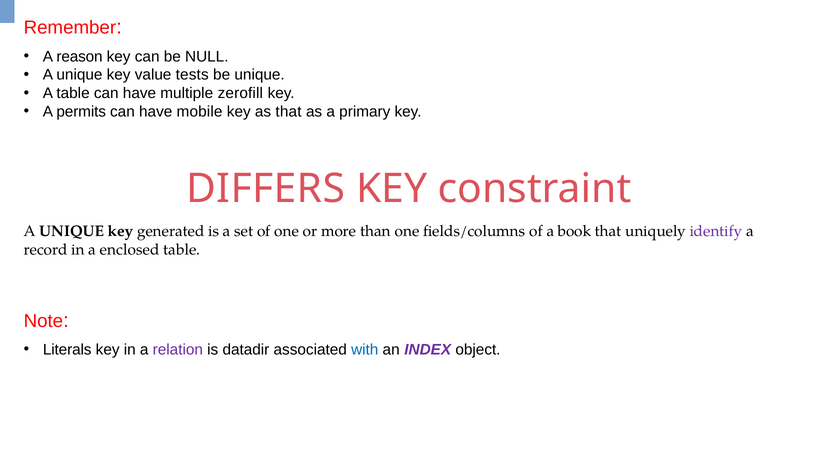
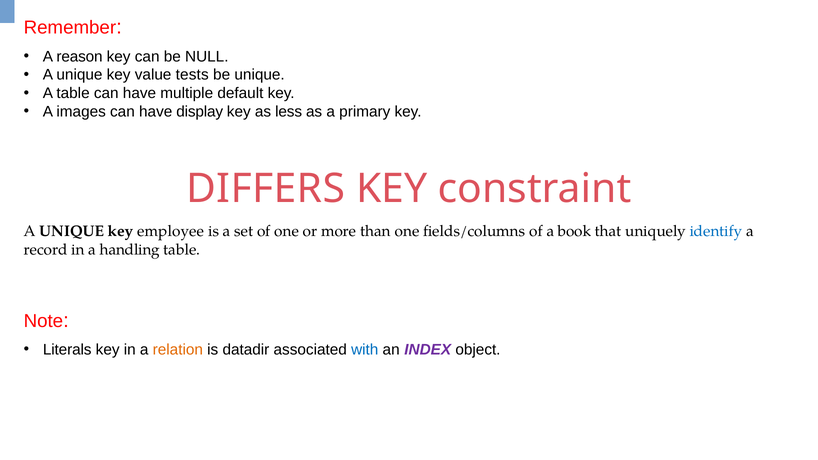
zerofill: zerofill -> default (240, 93)
permits: permits -> images (81, 112)
mobile: mobile -> display (200, 112)
as that: that -> less (289, 112)
generated: generated -> employee (171, 231)
identify colour: purple -> blue (716, 231)
enclosed: enclosed -> handling (130, 250)
relation colour: purple -> orange (178, 350)
